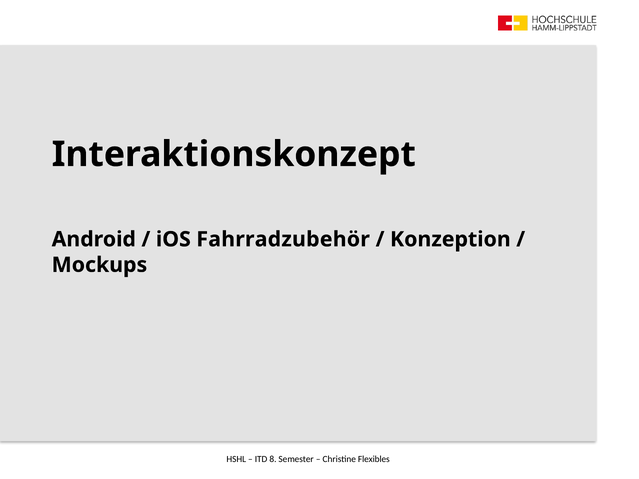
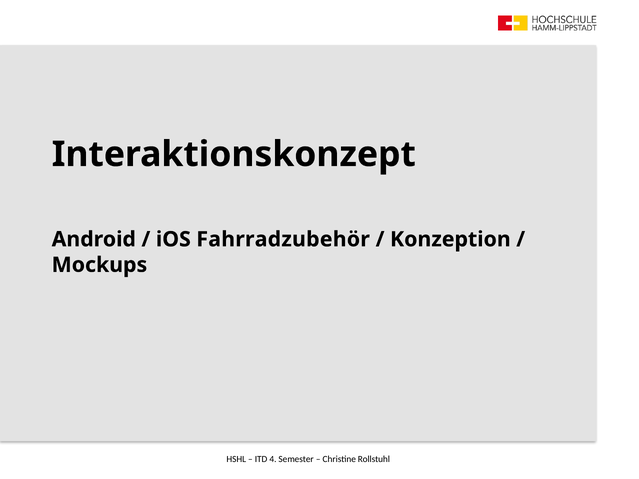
8: 8 -> 4 (273, 459)
Flexibles: Flexibles -> Rollstuhl (374, 459)
